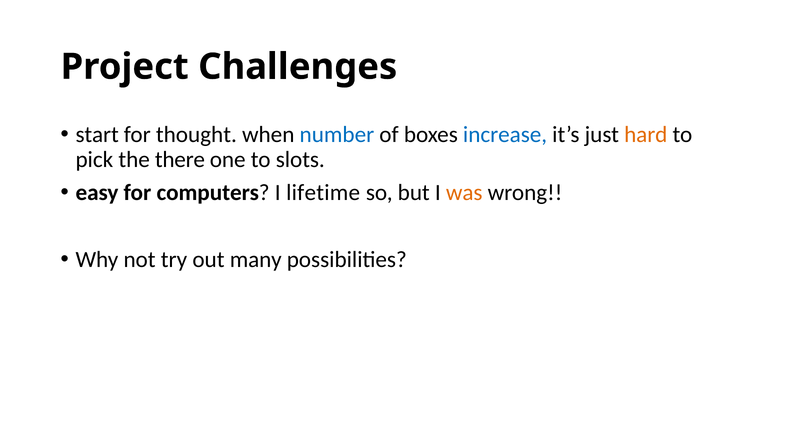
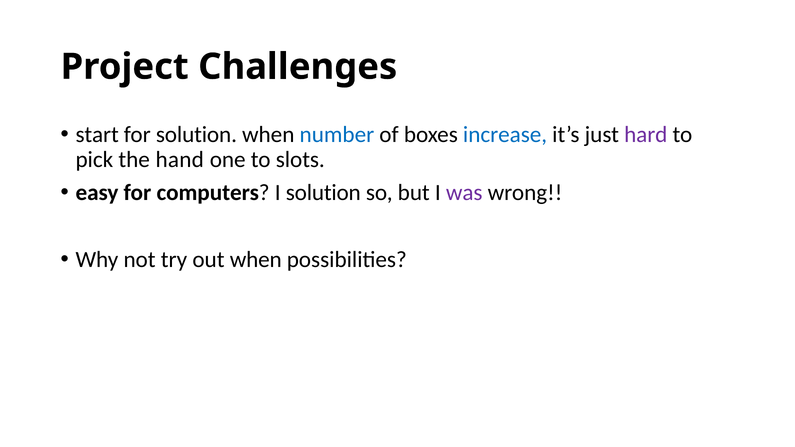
for thought: thought -> solution (196, 134)
hard colour: orange -> purple (646, 134)
there: there -> hand (180, 159)
I lifetime: lifetime -> solution (323, 193)
was colour: orange -> purple (464, 193)
out many: many -> when (256, 259)
